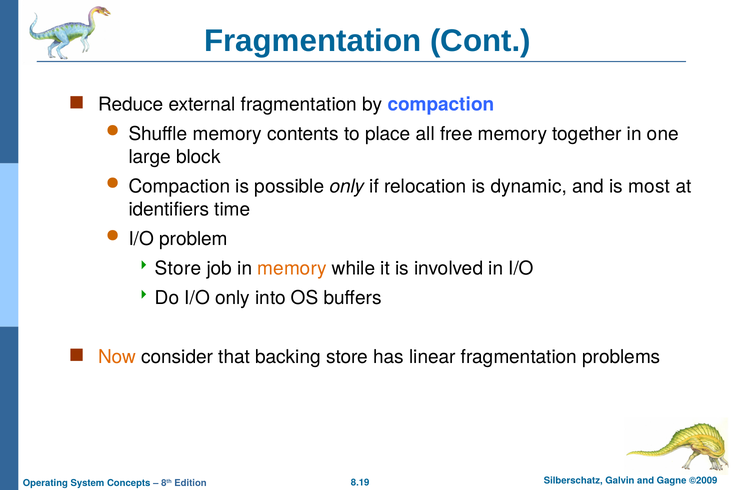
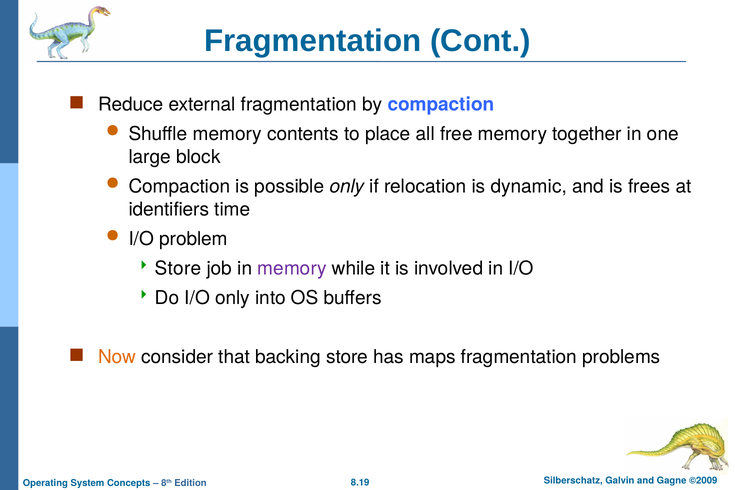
most: most -> frees (649, 186)
memory colour: orange -> purple (292, 268)
linear: linear -> maps (432, 357)
